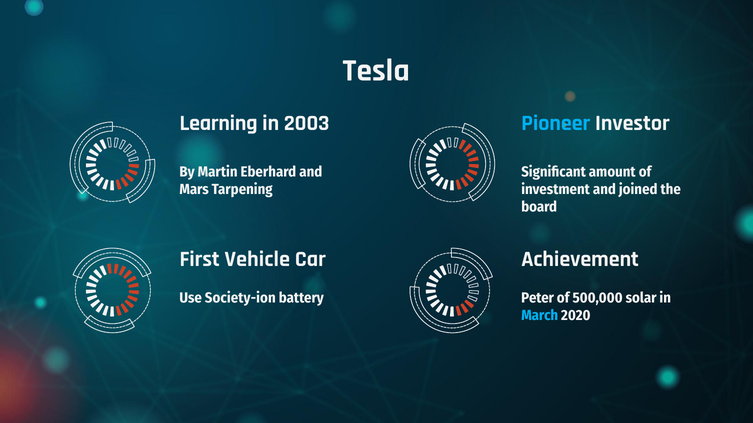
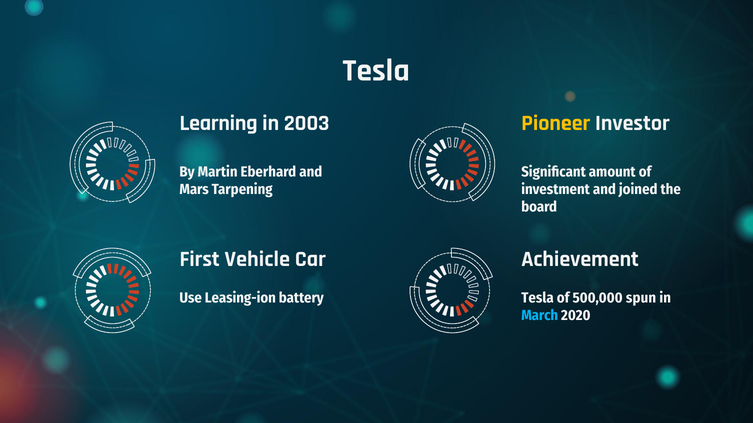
Pioneer colour: light blue -> yellow (556, 123)
Society-ion: Society-ion -> Leasing-ion (240, 298)
Peter: Peter -> Tesla (537, 298)
solar: solar -> spun (641, 298)
